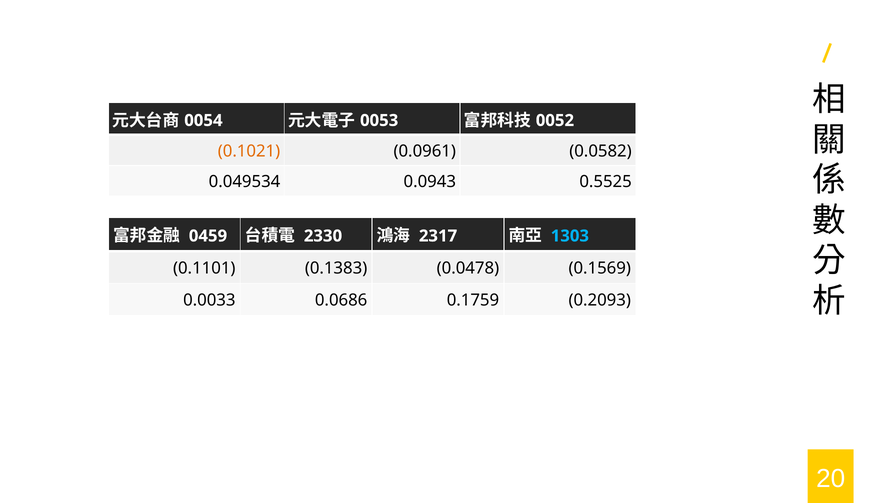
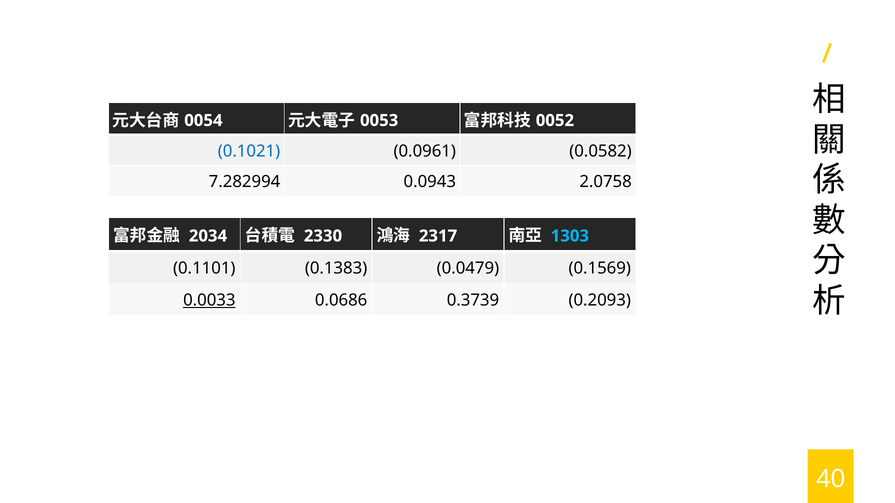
0.1021 colour: orange -> blue (249, 151)
0.049534: 0.049534 -> 7.282994 (245, 182)
0.5525: 0.5525 -> 2.0758 (606, 182)
0459: 0459 -> 2034 (208, 236)
0.0478: 0.0478 -> 0.0479 (468, 268)
0.0033 underline: none -> present (209, 300)
0.1759: 0.1759 -> 0.3739 (473, 300)
20: 20 -> 40 (831, 479)
